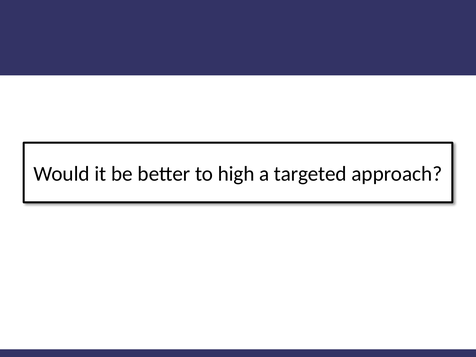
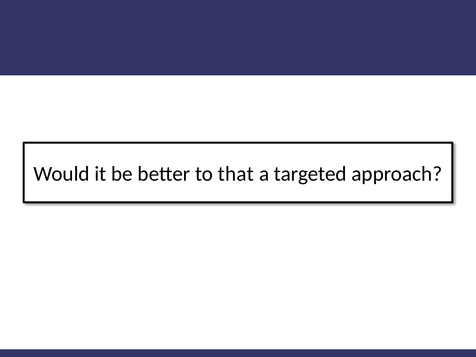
high: high -> that (236, 174)
